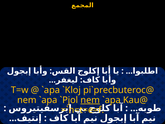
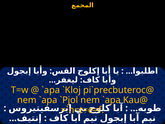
nem underline: present -> none (90, 100)
